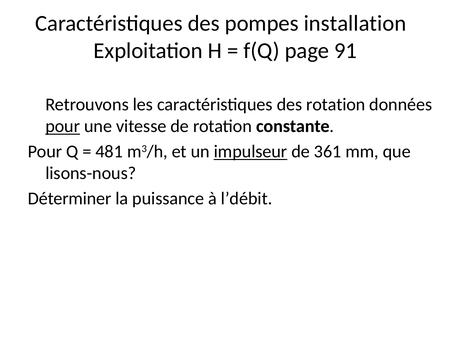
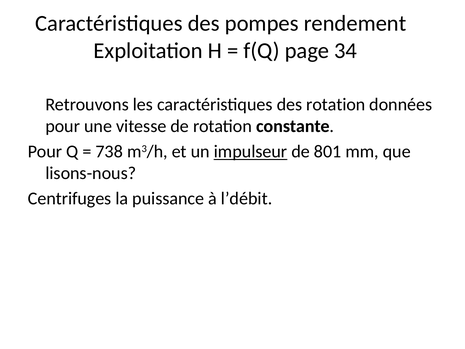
installation: installation -> rendement (355, 23)
91: 91 -> 34 (346, 51)
pour underline: present -> none (63, 126)
481: 481 -> 738 (109, 151)
361: 361 -> 801 (328, 151)
Déterminer: Déterminer -> Centrifuges (70, 198)
